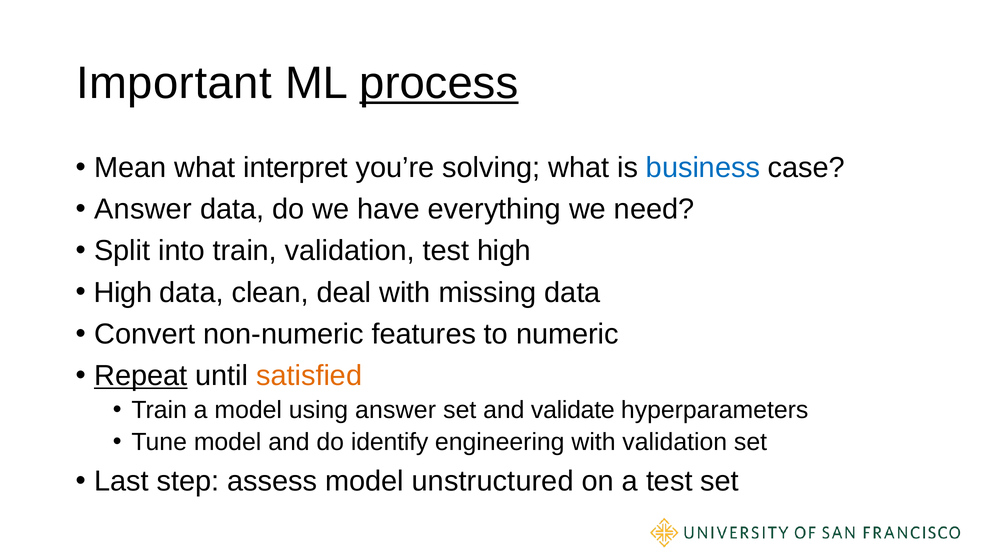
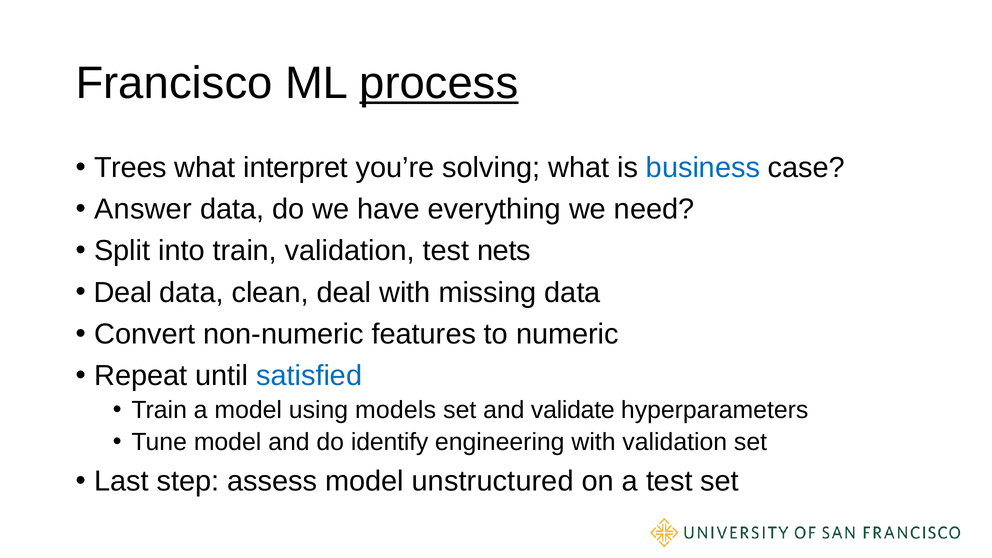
Important: Important -> Francisco (174, 83)
Mean: Mean -> Trees (130, 168)
test high: high -> nets (504, 251)
High: High -> Deal (123, 292)
Repeat underline: present -> none (141, 376)
satisfied colour: orange -> blue (309, 376)
using answer: answer -> models (396, 410)
